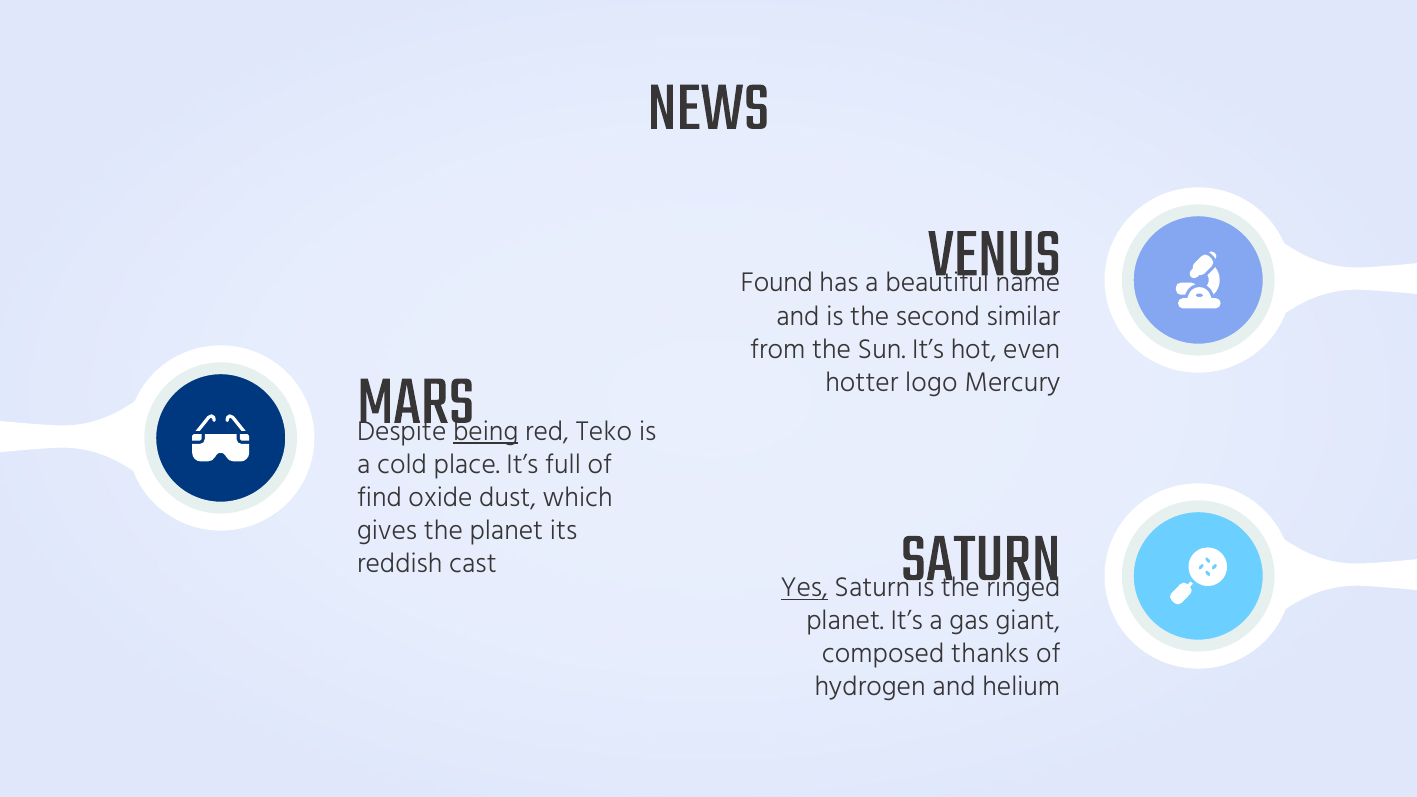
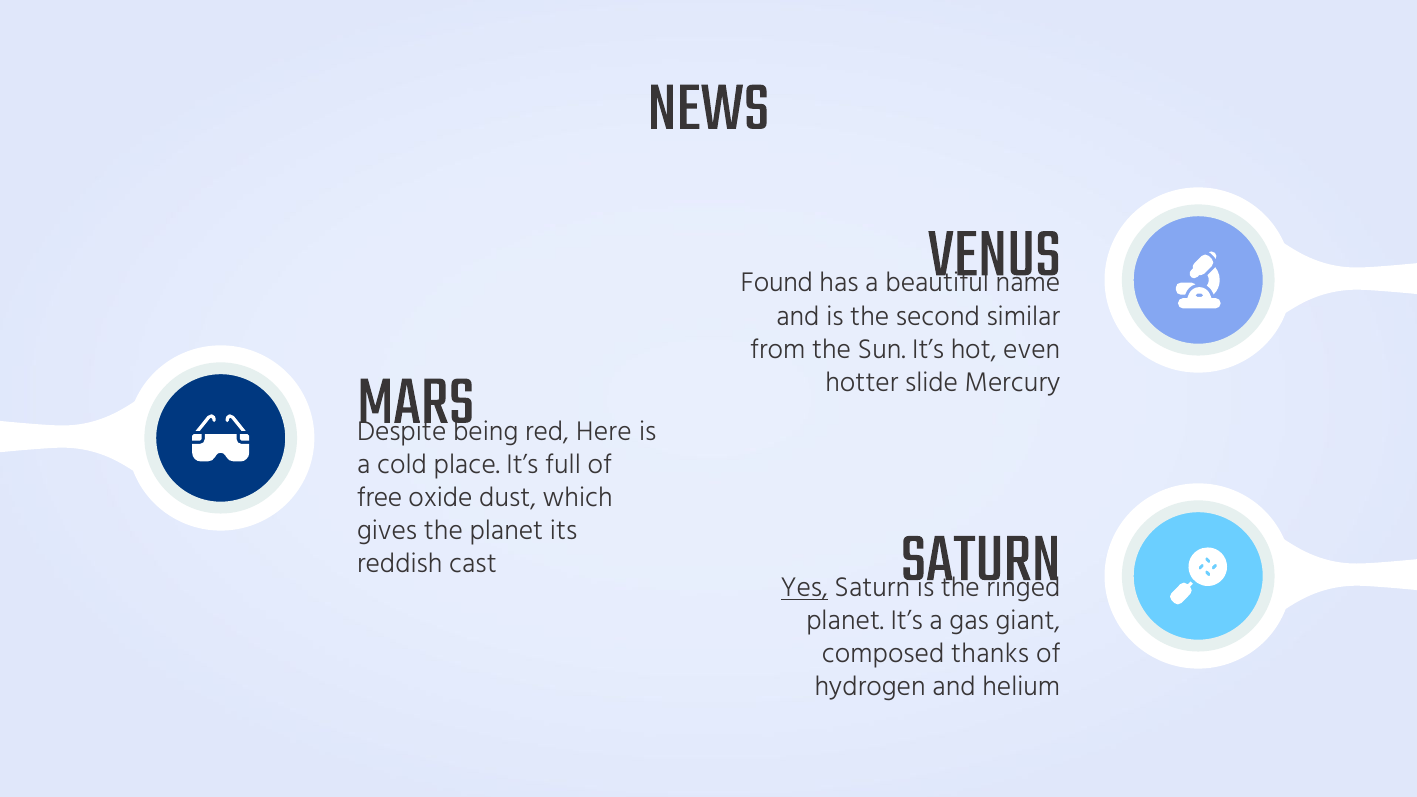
logo: logo -> slide (932, 382)
being underline: present -> none (486, 431)
Teko: Teko -> Here (604, 431)
find: find -> free (380, 498)
